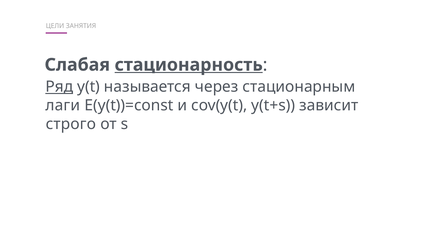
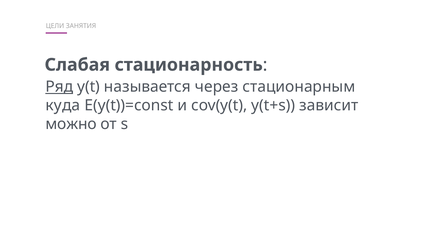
стационарность underline: present -> none (189, 65)
лаги: лаги -> куда (63, 105)
строго: строго -> можно (71, 124)
